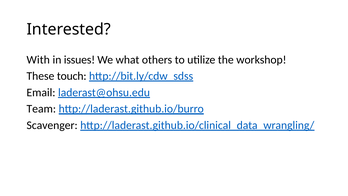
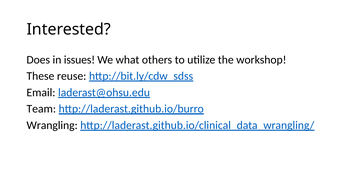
With: With -> Does (38, 60)
touch: touch -> reuse (72, 76)
Scavenger: Scavenger -> Wrangling (52, 125)
